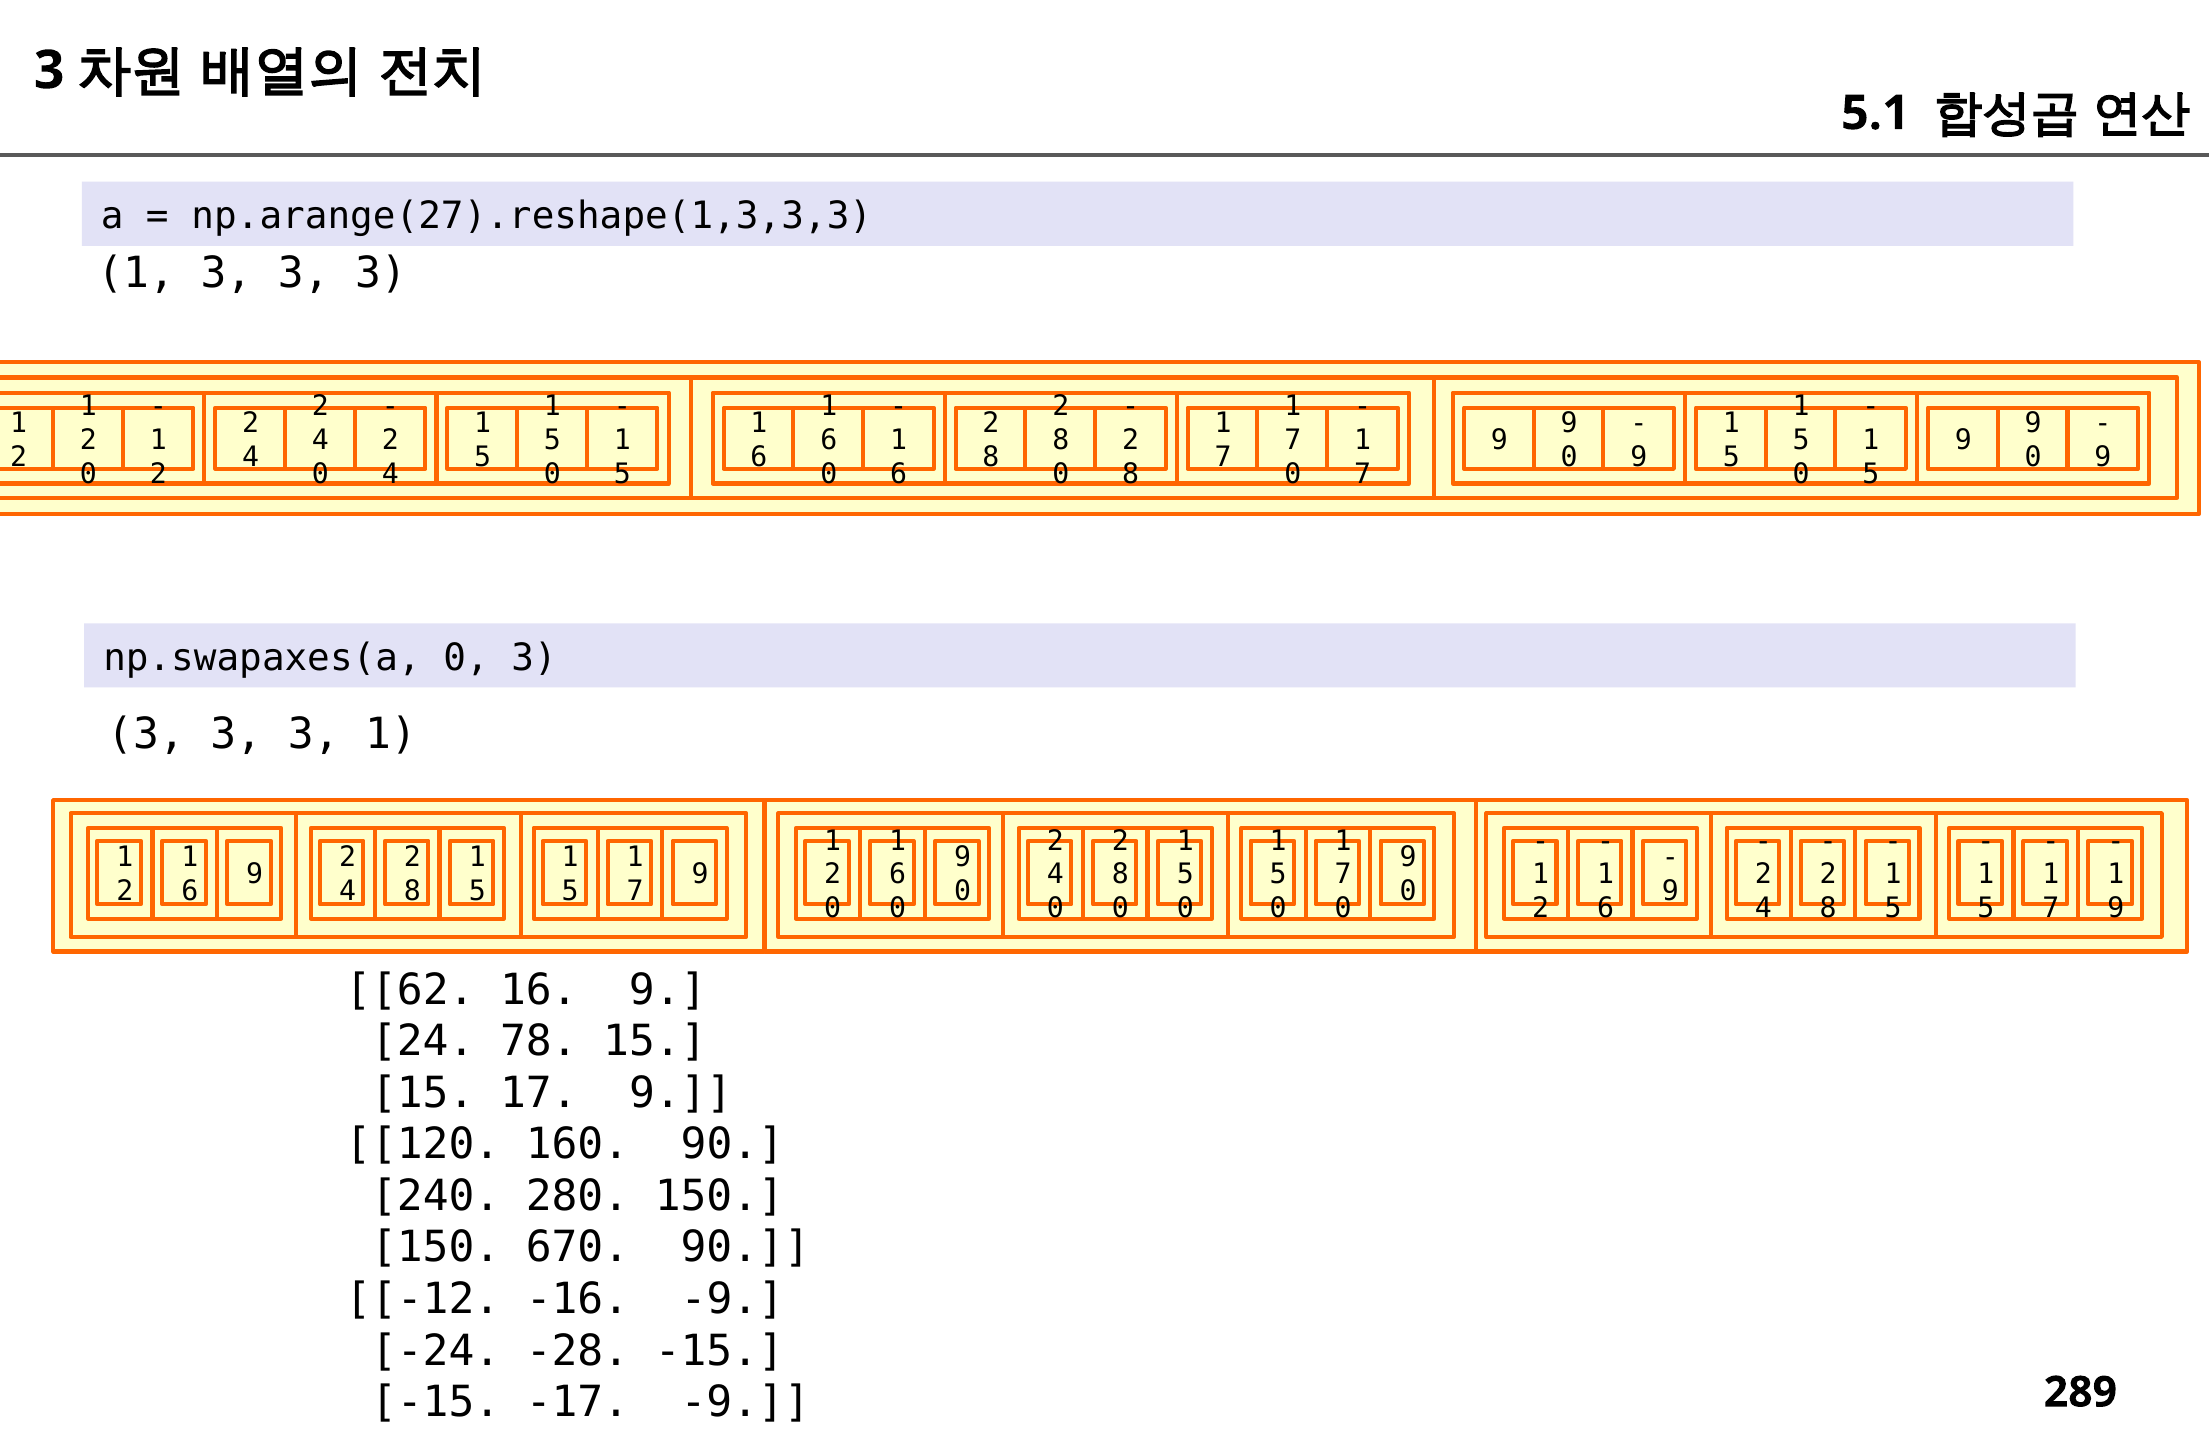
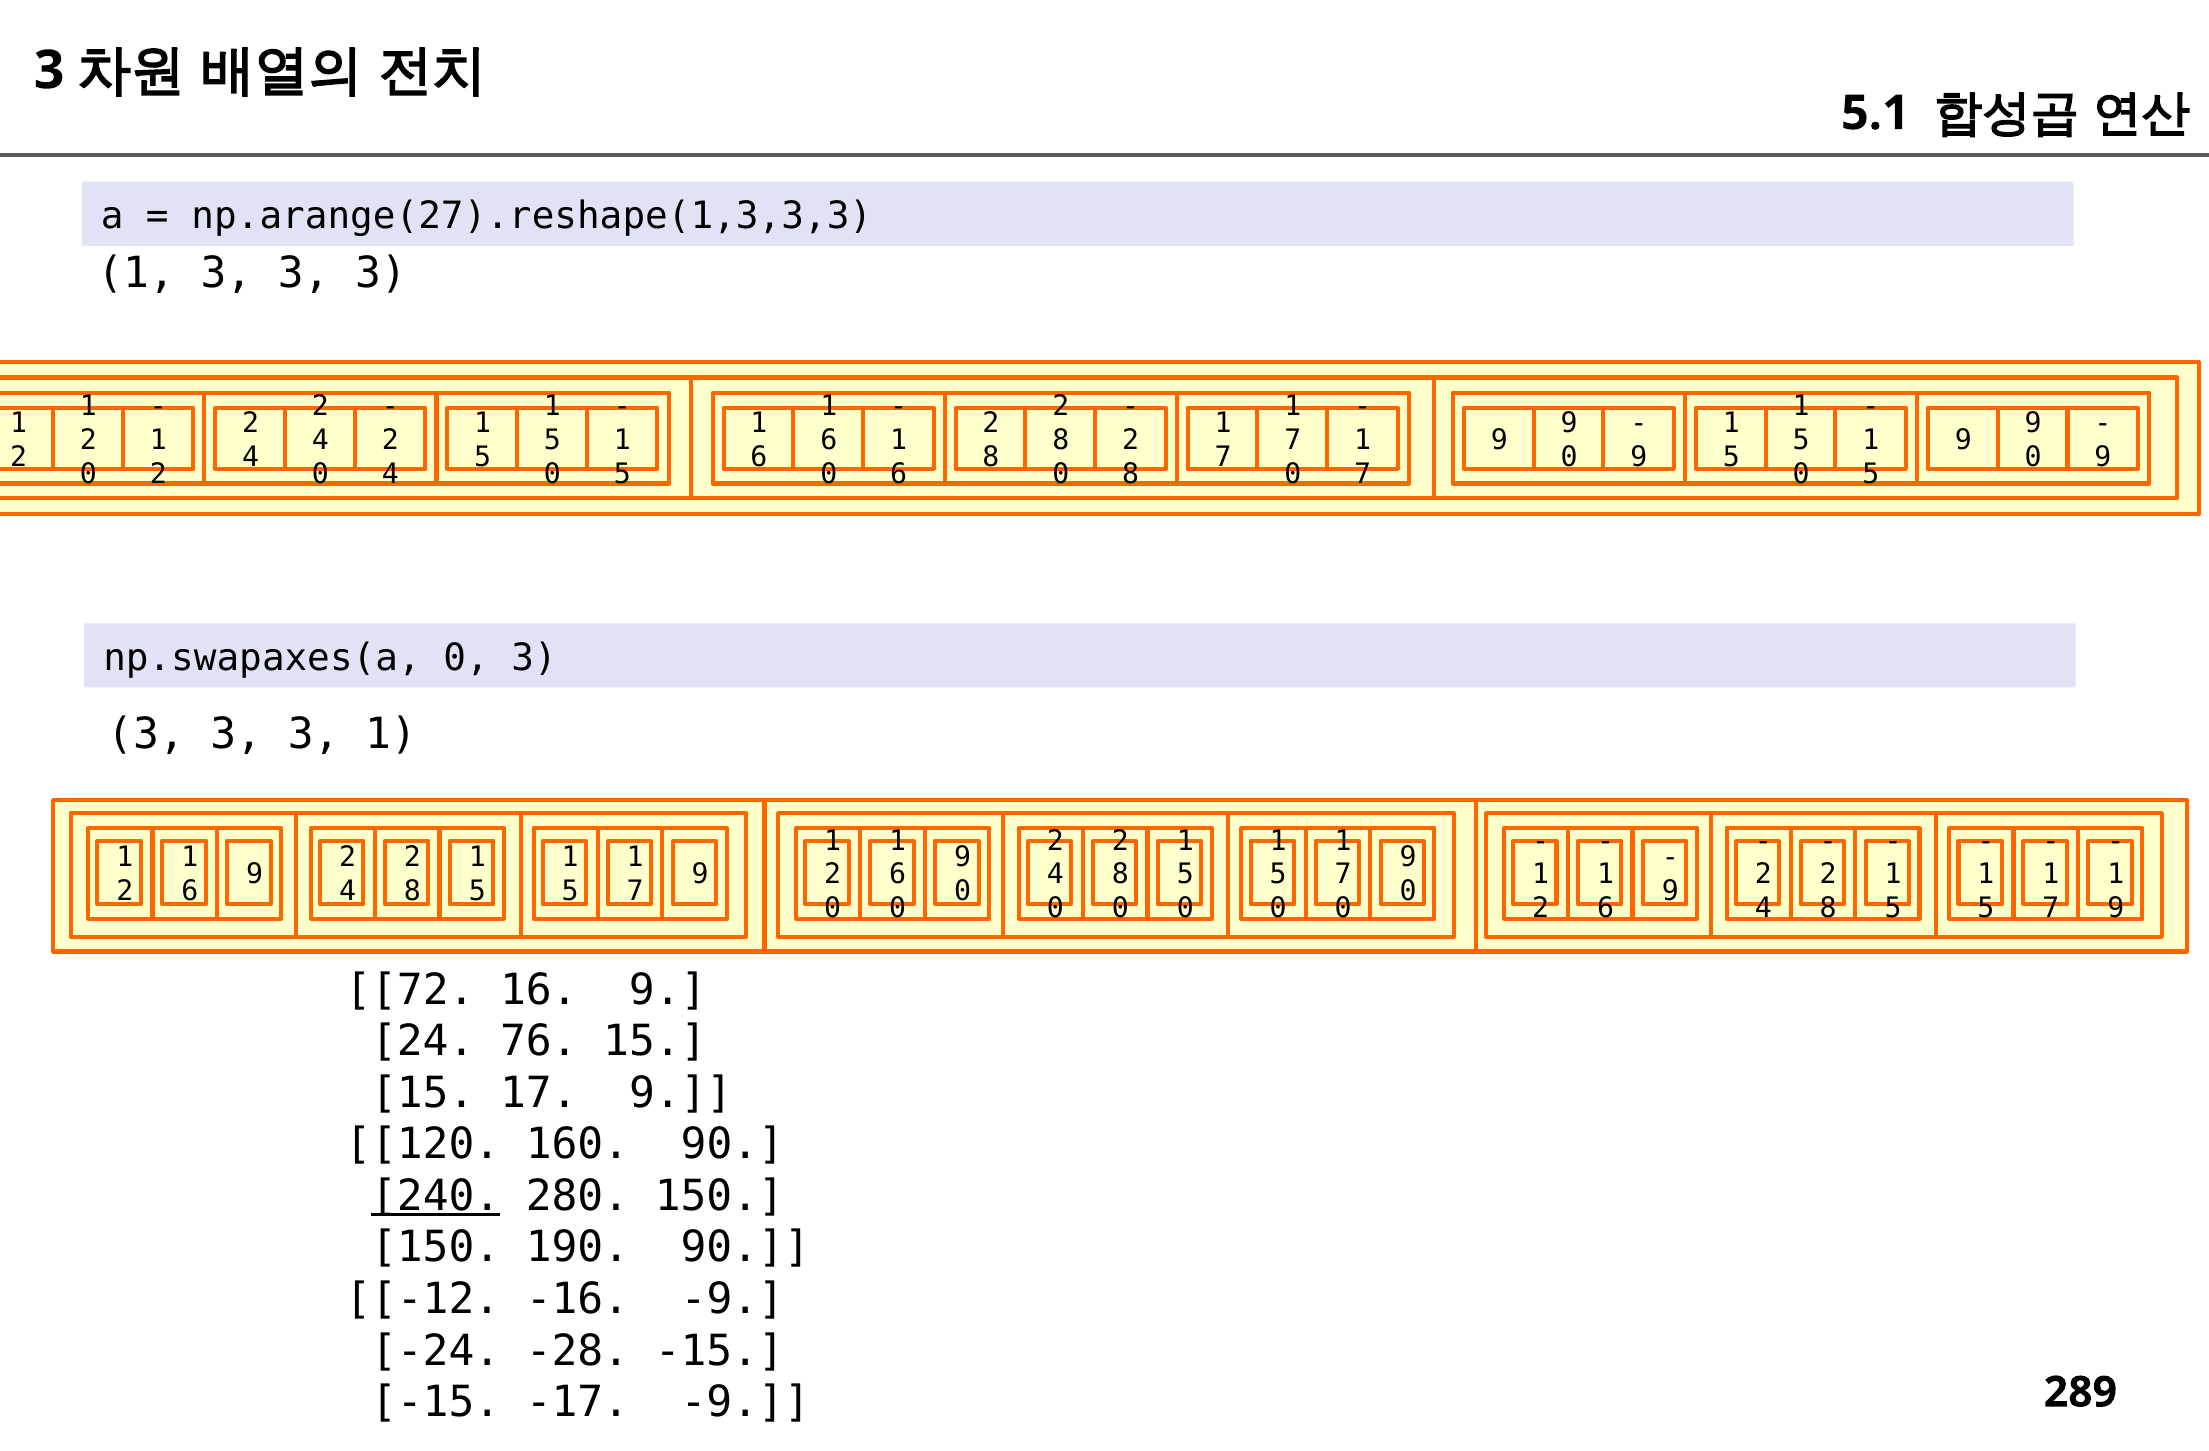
62: 62 -> 72 (410, 990)
78: 78 -> 76 (539, 1041)
240 underline: none -> present (436, 1196)
670: 670 -> 190 (578, 1248)
